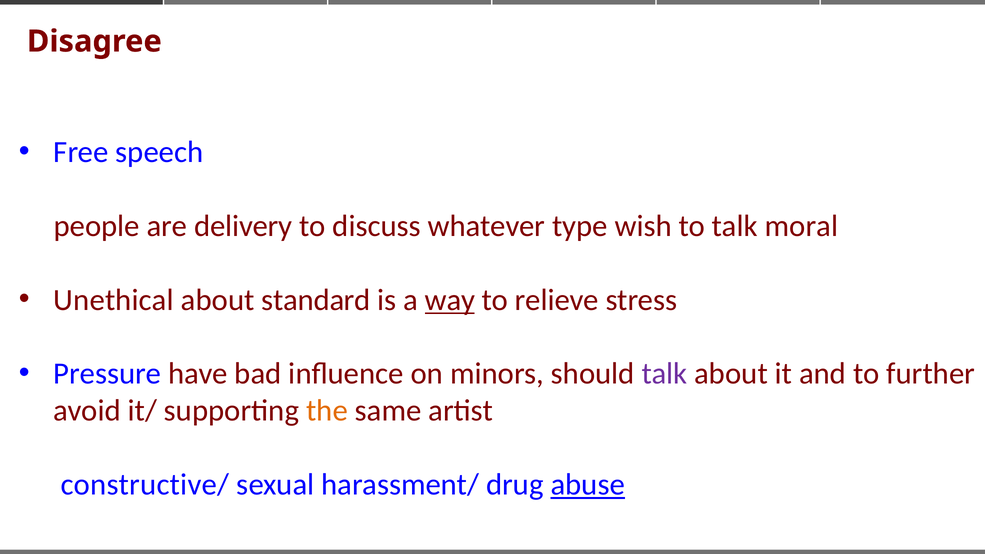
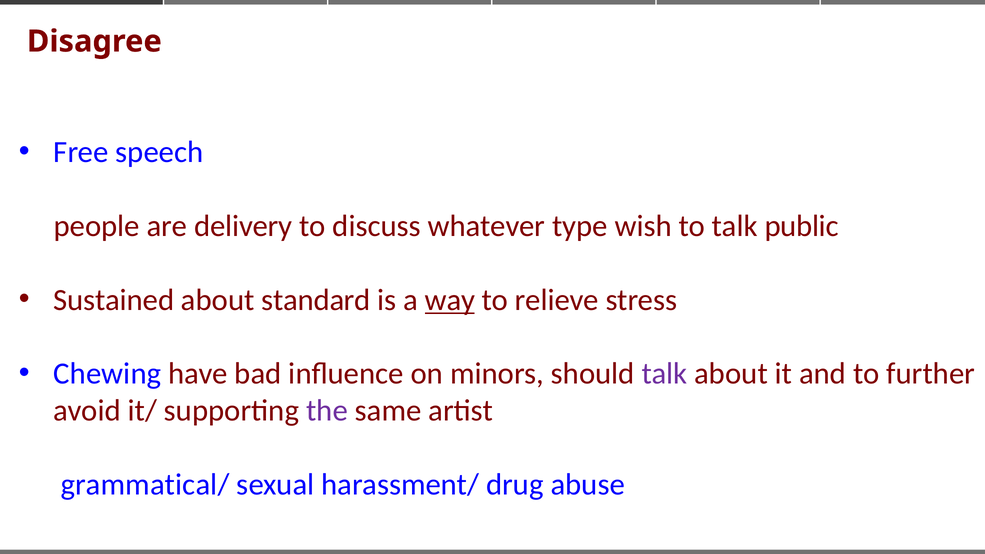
moral: moral -> public (802, 226)
Unethical: Unethical -> Sustained (114, 300)
Pressure: Pressure -> Chewing (107, 374)
the colour: orange -> purple (327, 411)
constructive/: constructive/ -> grammatical/ (145, 485)
abuse underline: present -> none (588, 485)
